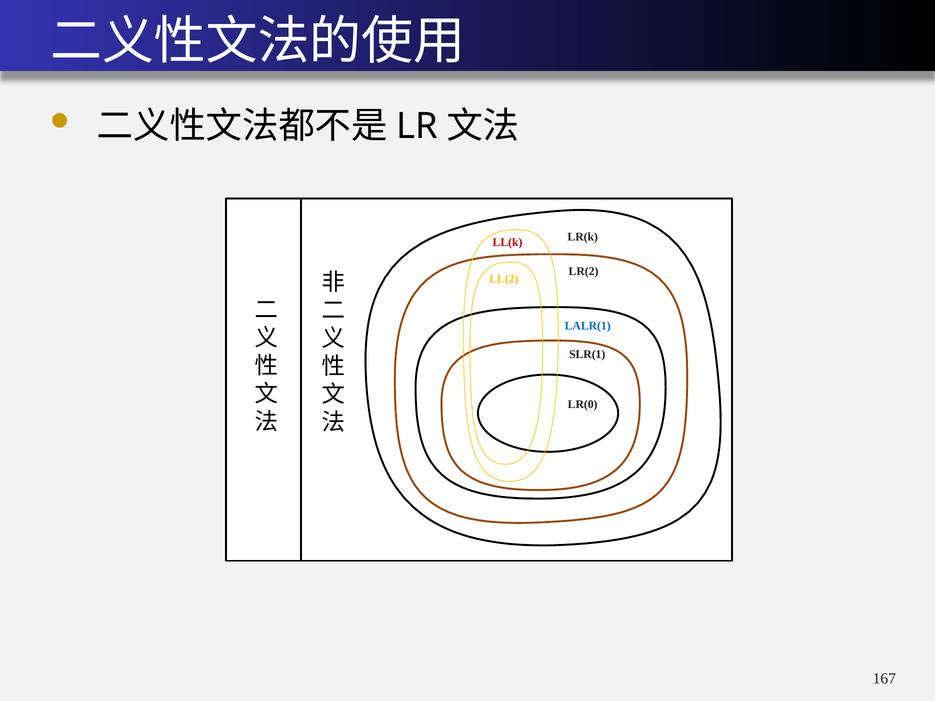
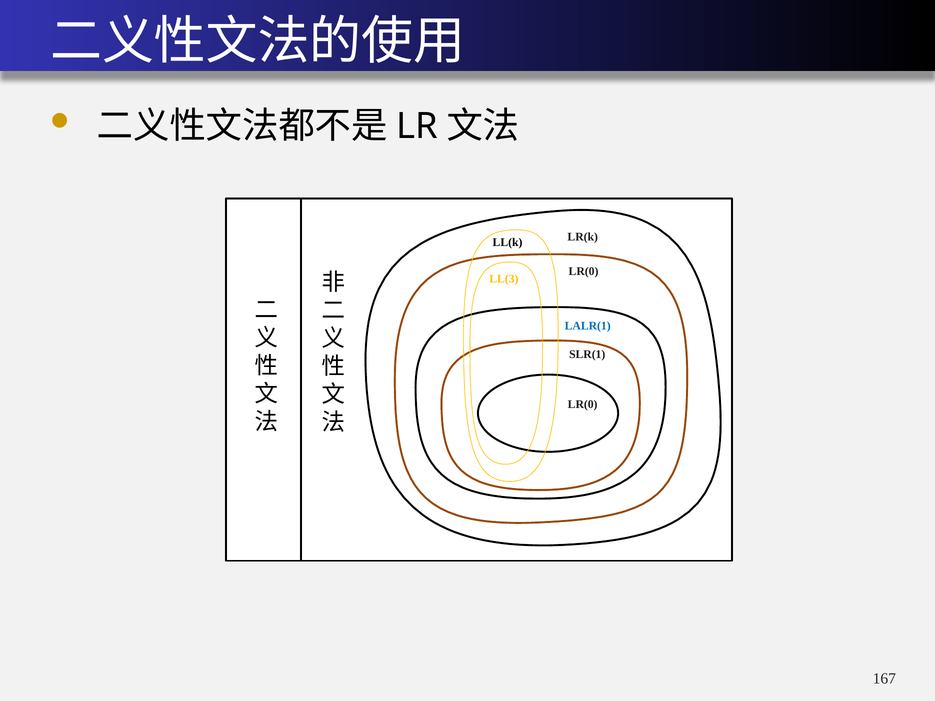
LL(k colour: red -> black (508, 243)
LR(2: LR(2 -> LR(0 (584, 271)
LL(2: LL(2 -> LL(3 (504, 279)
